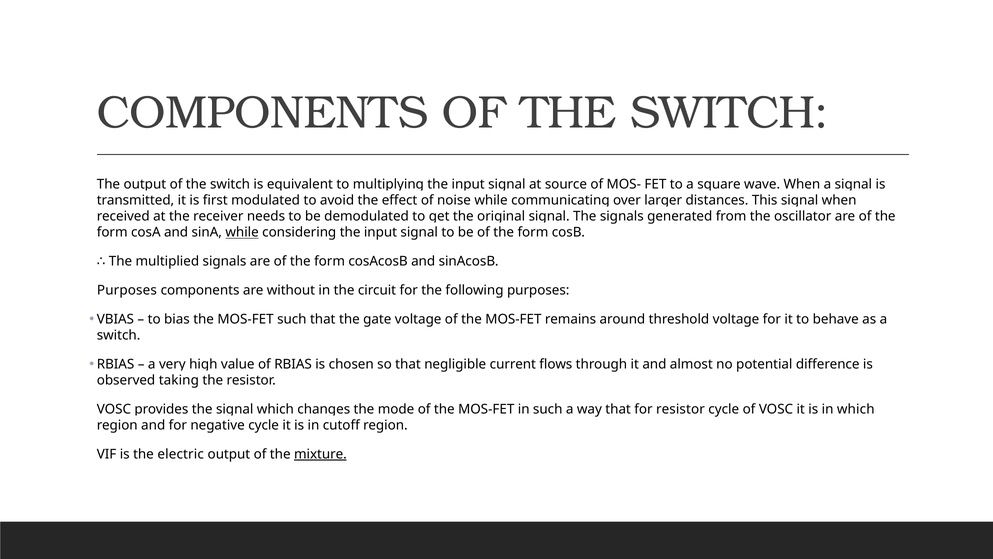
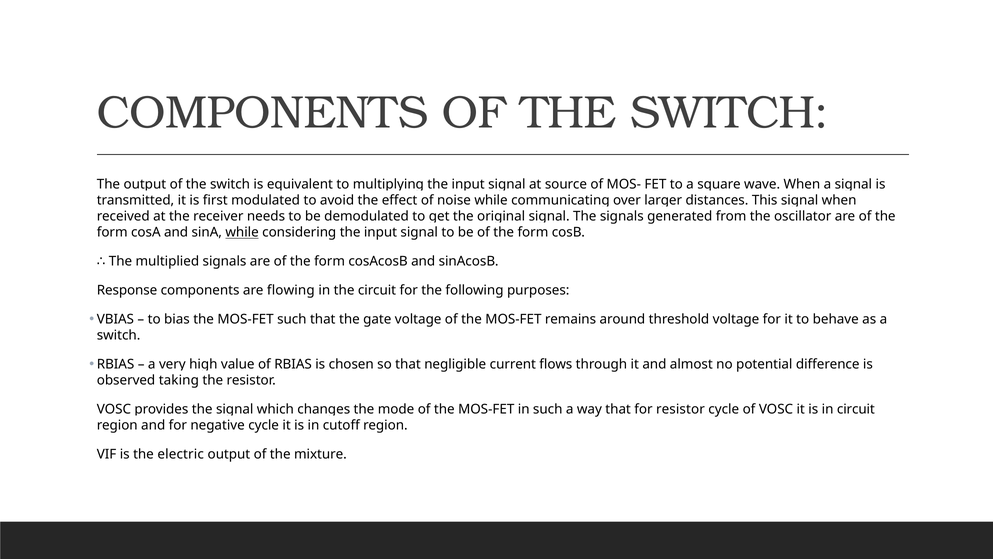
Purposes: Purposes -> Response (127, 290)
without: without -> flowing (291, 290)
in which: which -> circuit (856, 409)
mixture underline: present -> none (320, 454)
